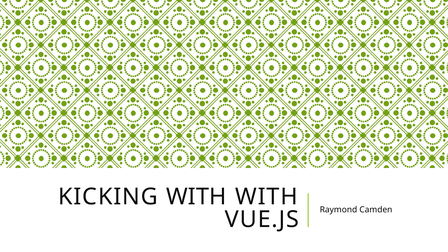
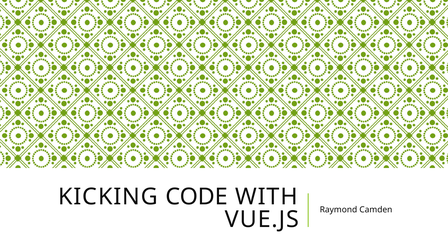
KICKING WITH: WITH -> CODE (197, 197)
